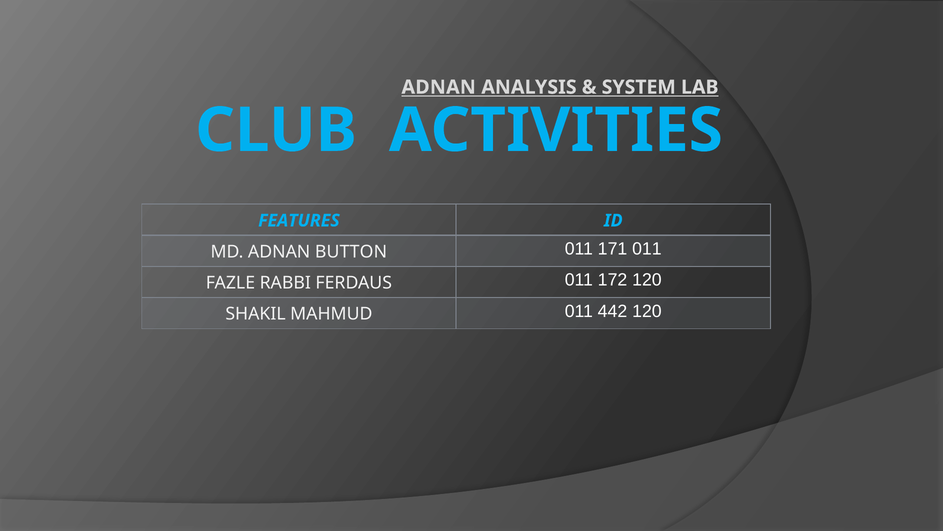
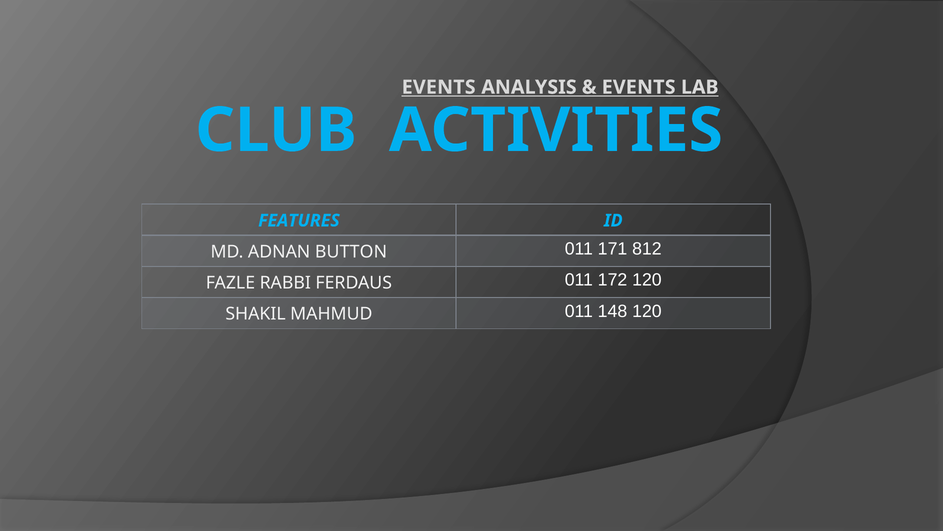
ADNAN: ADNAN -> EVENTS (439, 87)
SYSTEM: SYSTEM -> EVENTS (639, 87)
171 011: 011 -> 812 (647, 249)
442: 442 -> 148 (612, 311)
